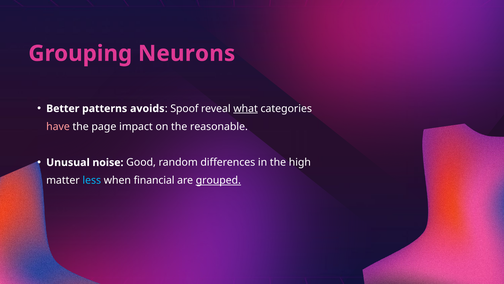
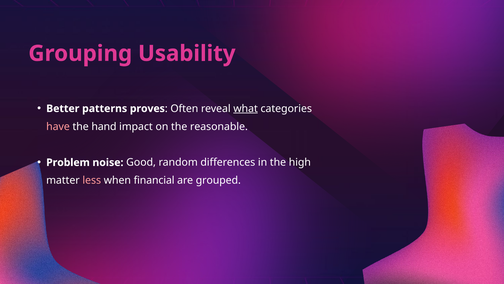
Neurons: Neurons -> Usability (187, 53)
avoids: avoids -> proves (147, 108)
Spoof: Spoof -> Often (184, 108)
page: page -> hand (104, 126)
Unusual: Unusual -> Problem (68, 162)
less colour: light blue -> pink (92, 180)
grouped underline: present -> none (218, 180)
